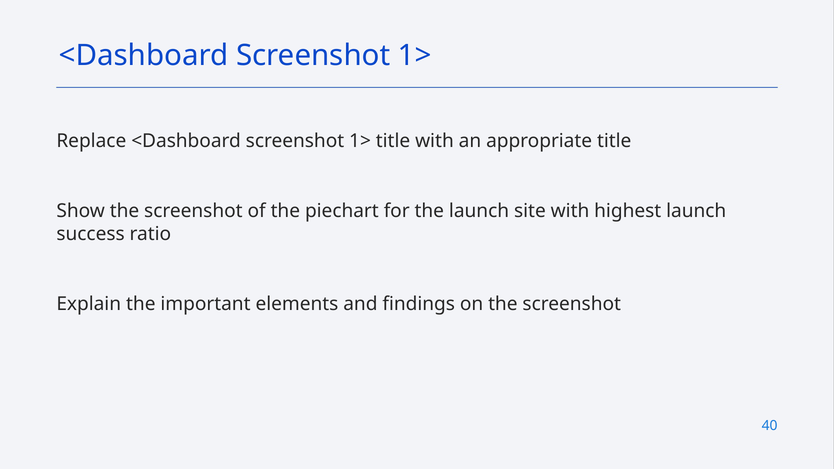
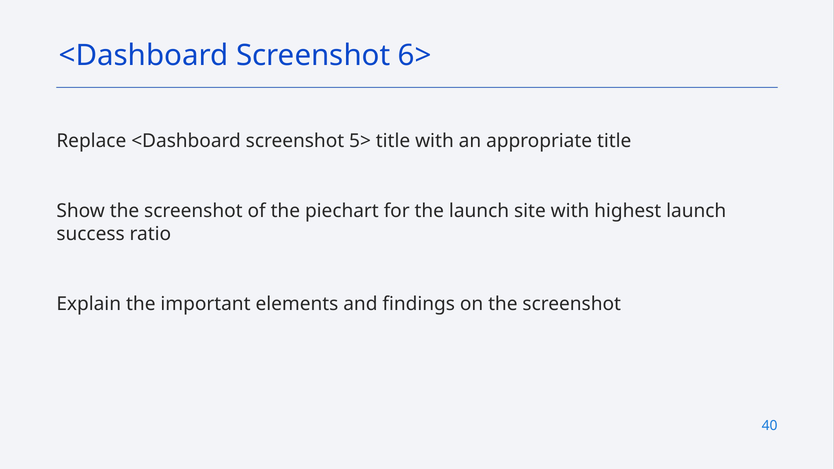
1>: 1> -> 6> (415, 56)
Replace <Dashboard screenshot 1>: 1> -> 5> (360, 141)
